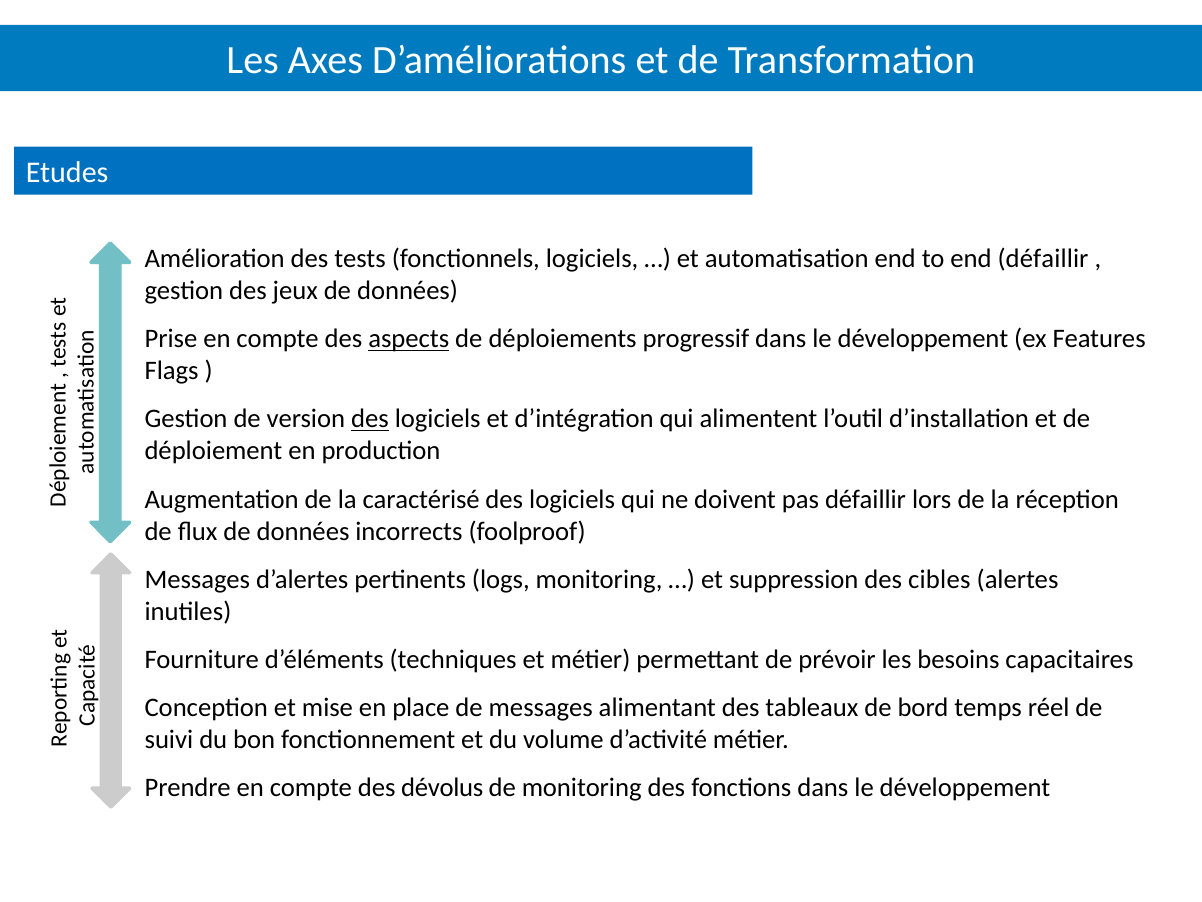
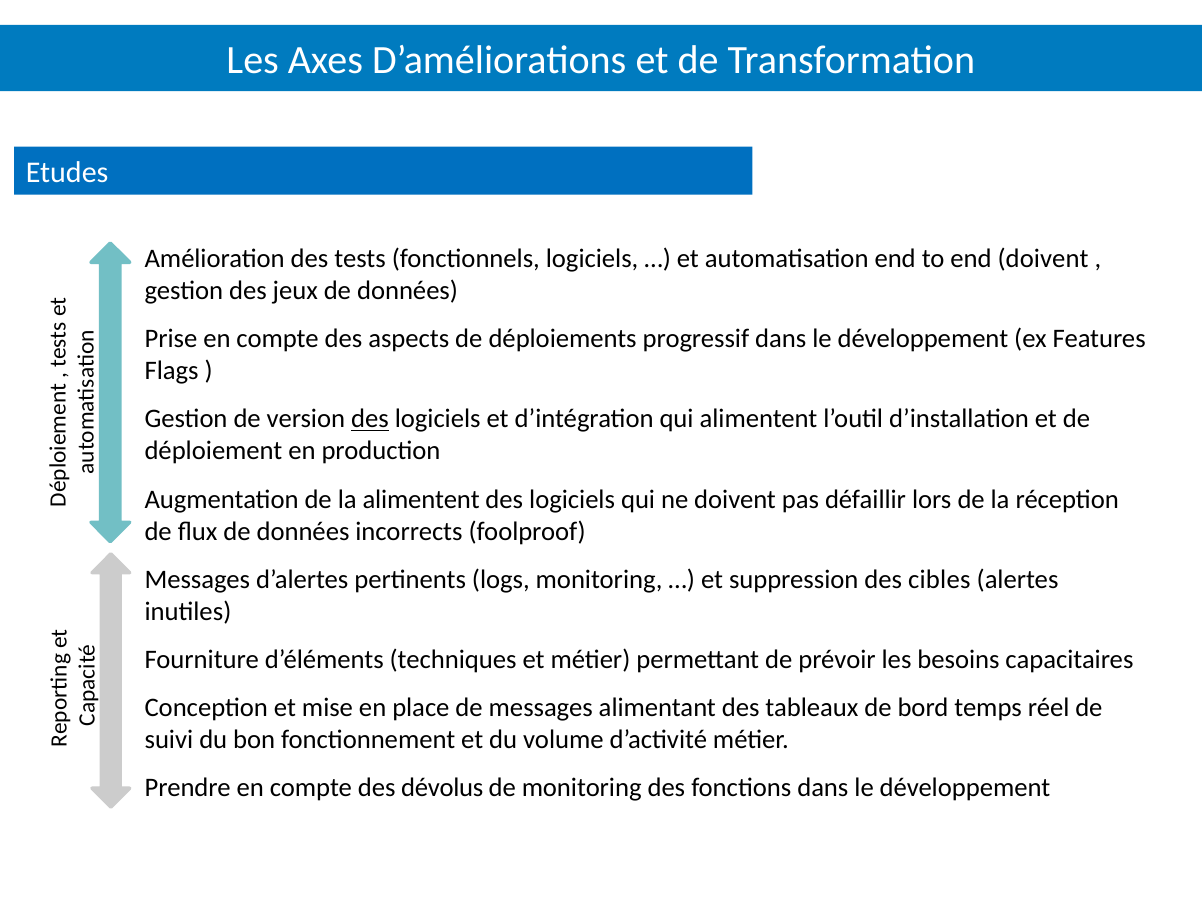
end défaillir: défaillir -> doivent (1043, 259)
aspects underline: present -> none (409, 339)
la caractérisé: caractérisé -> alimentent (421, 499)
